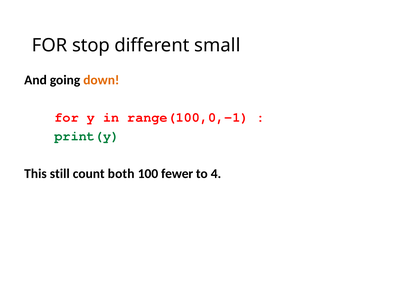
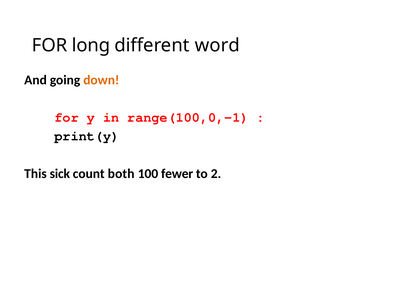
stop: stop -> long (91, 45)
small: small -> word (217, 45)
print(y colour: green -> black (87, 136)
still: still -> sick (60, 174)
4: 4 -> 2 (216, 174)
